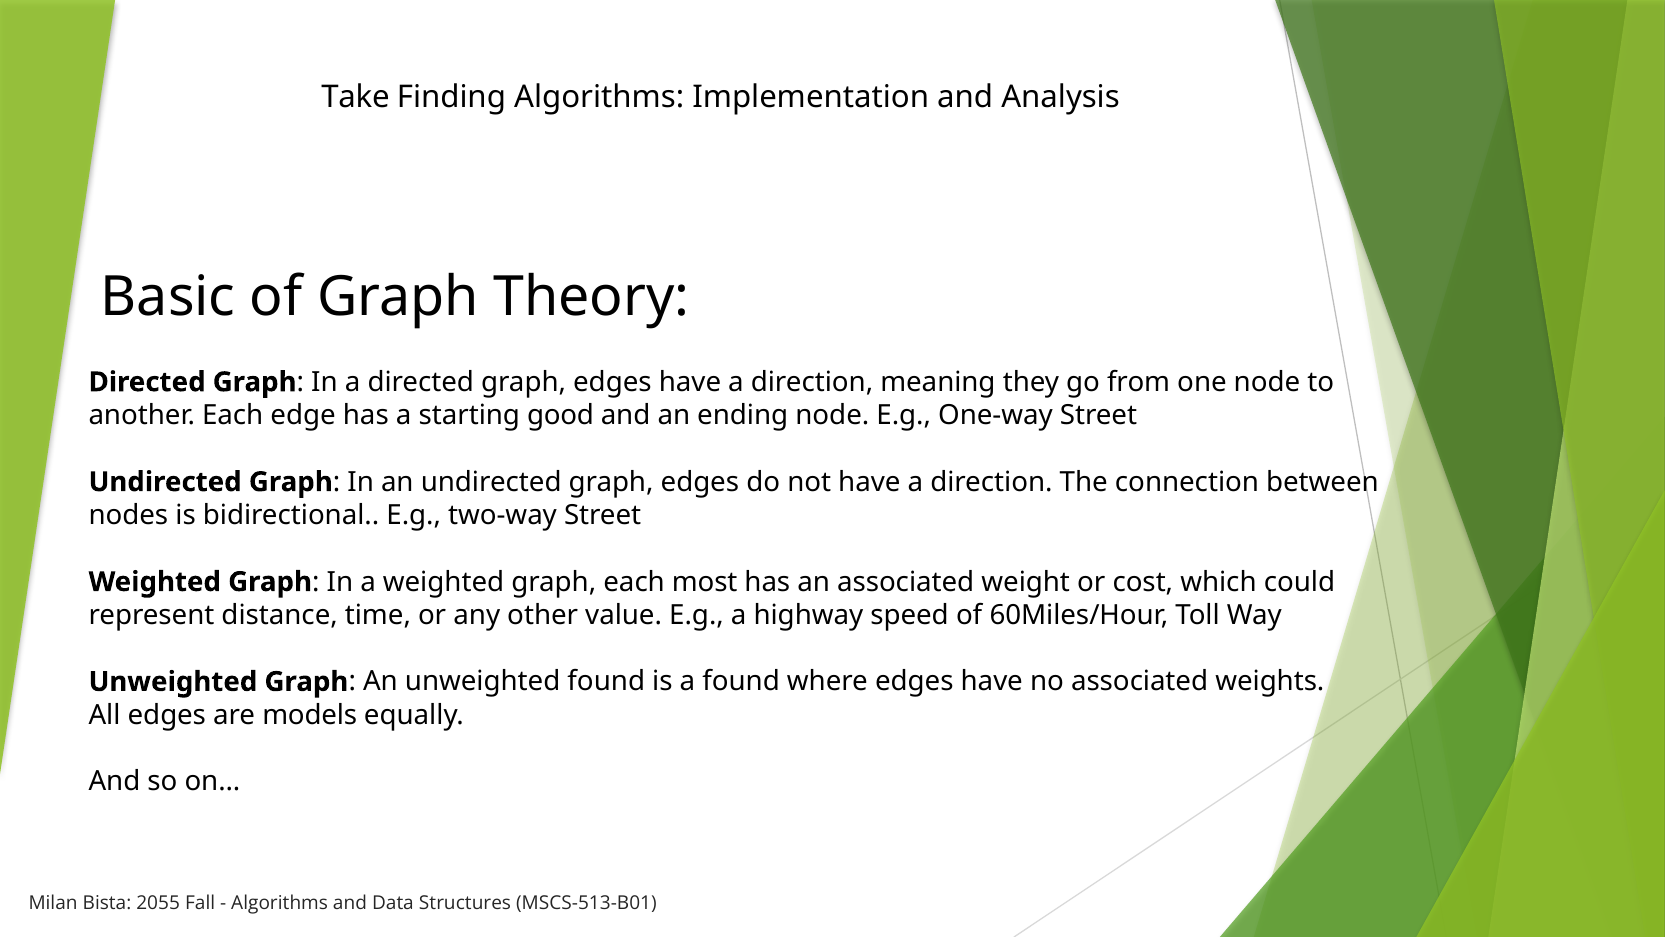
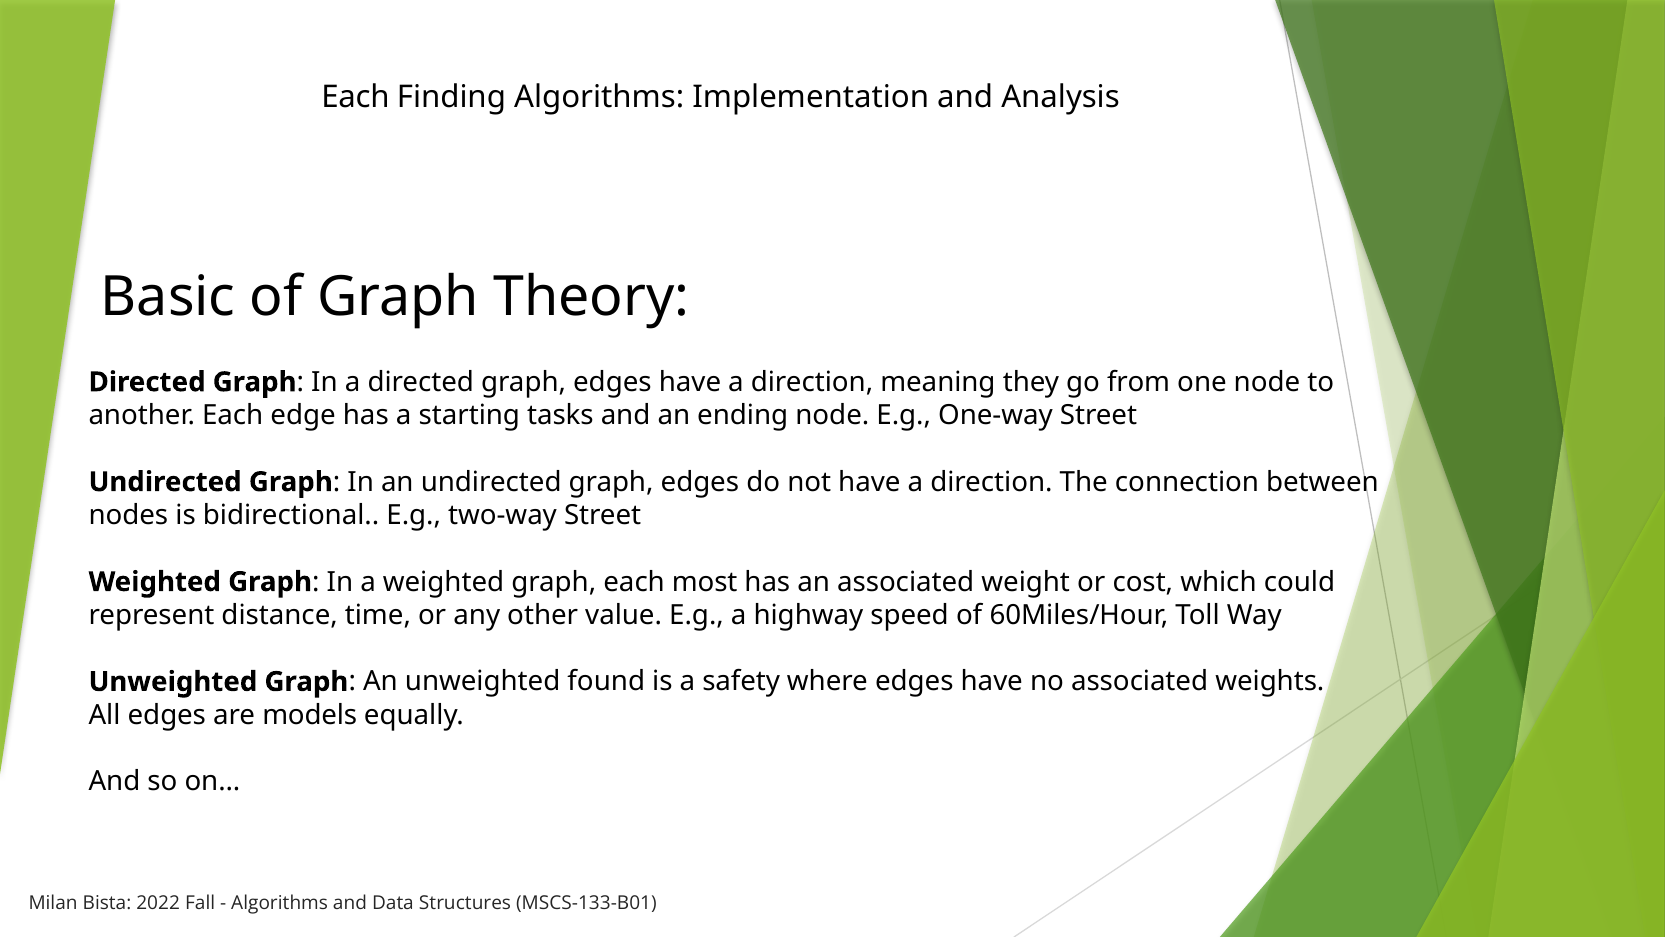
Take: Take -> Each (356, 97)
good: good -> tasks (560, 415)
a found: found -> safety (741, 681)
2055: 2055 -> 2022 (158, 902)
MSCS-513-B01: MSCS-513-B01 -> MSCS-133-B01 (586, 902)
